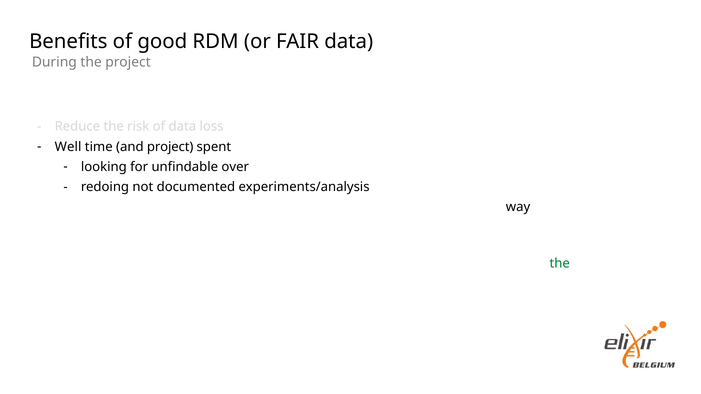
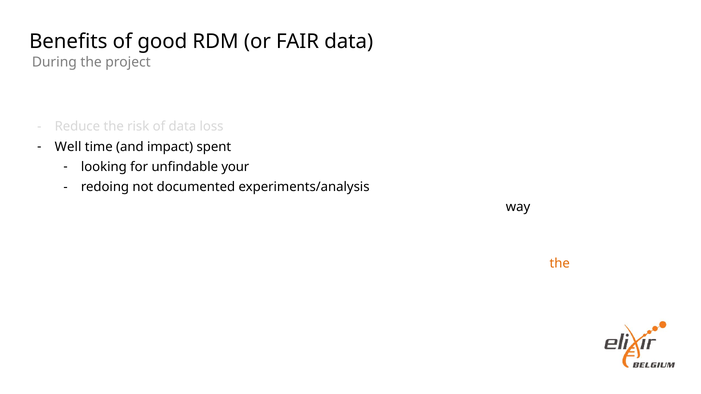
and project: project -> impact (170, 147)
unfindable over: over -> your (235, 167)
the colour: green -> orange (560, 263)
